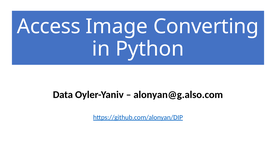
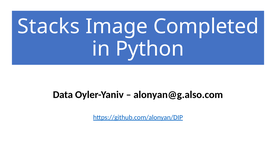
Access: Access -> Stacks (49, 27)
Converting: Converting -> Completed (206, 27)
